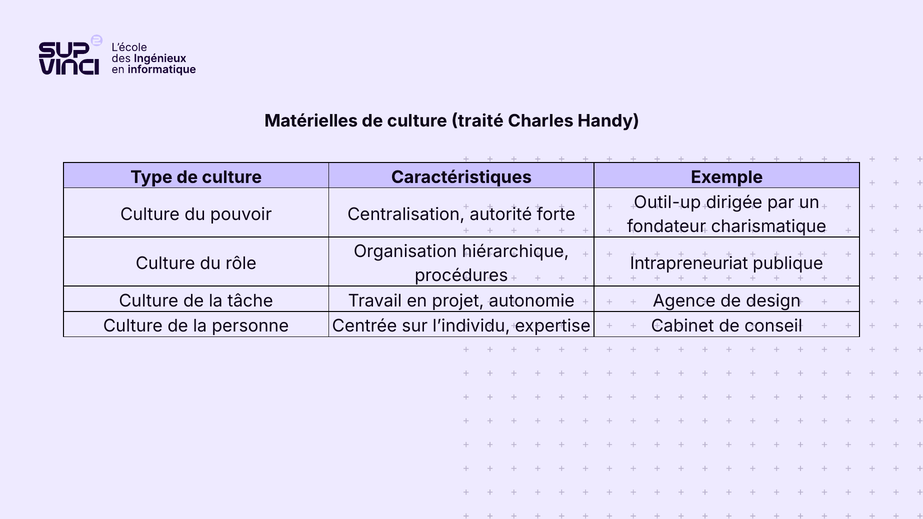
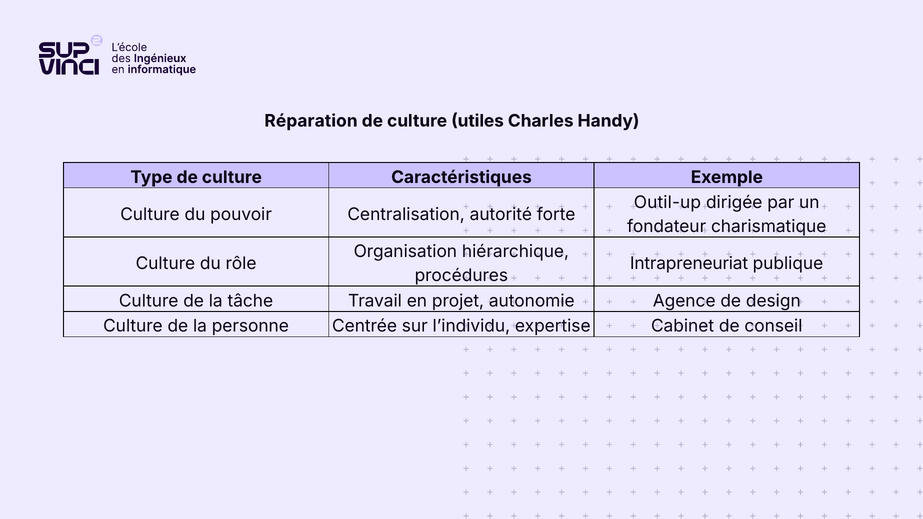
Matérielles: Matérielles -> Réparation (311, 121)
traité: traité -> utiles (478, 121)
